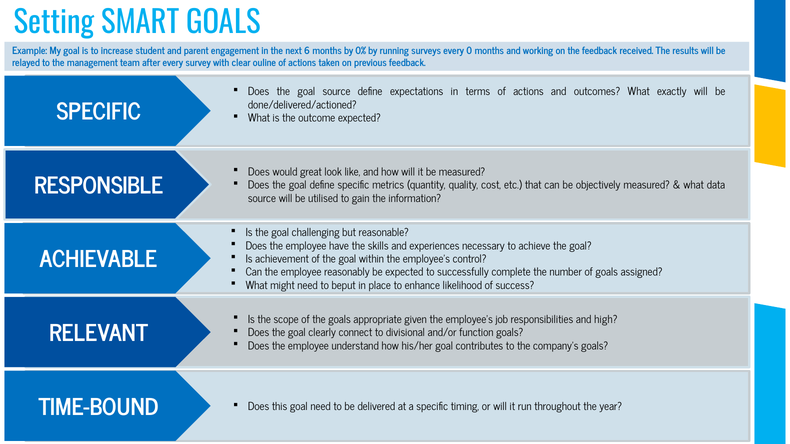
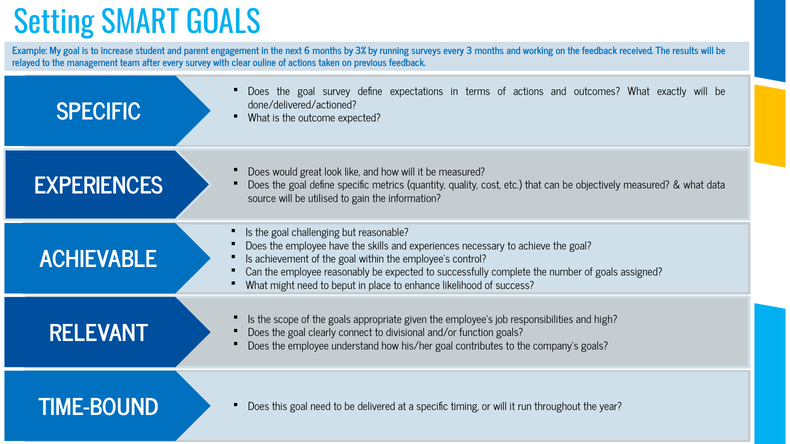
0%: 0% -> 3% (361, 51)
0: 0 -> 3 (469, 51)
goal source: source -> survey (336, 92)
RESPONSIBLE: RESPONSIBLE -> EXPERIENCES (99, 186)
